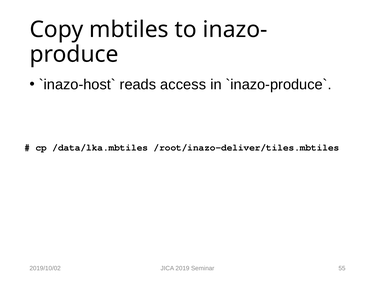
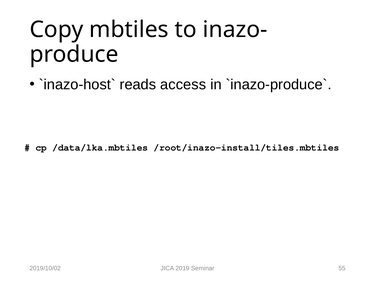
/root/inazo-deliver/tiles.mbtiles: /root/inazo-deliver/tiles.mbtiles -> /root/inazo-install/tiles.mbtiles (247, 148)
